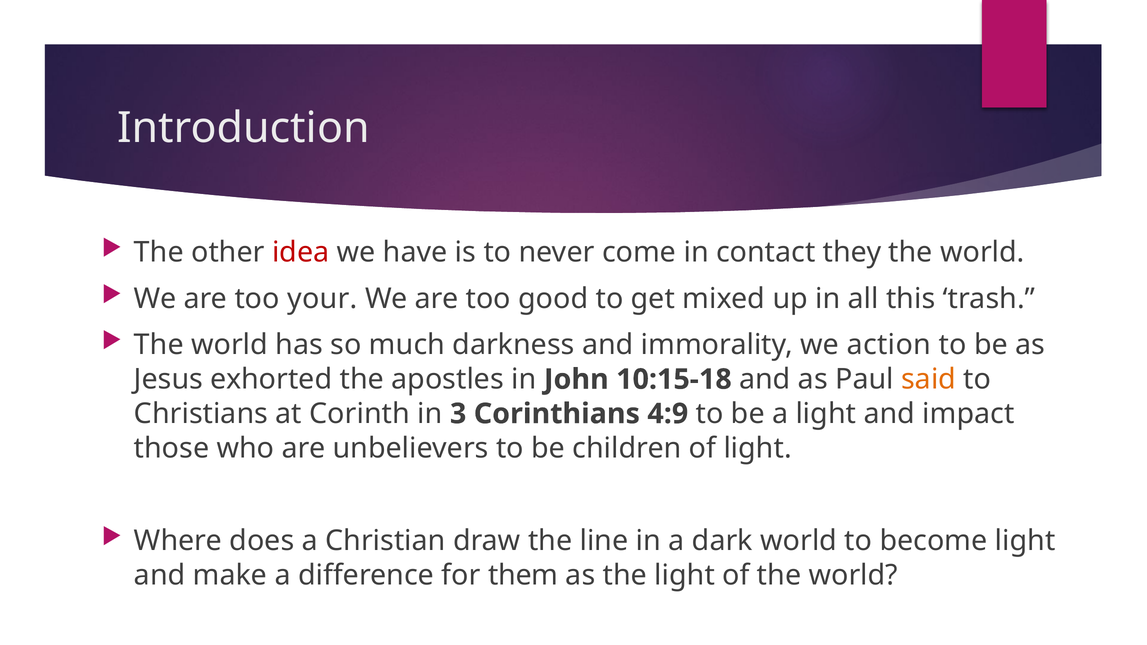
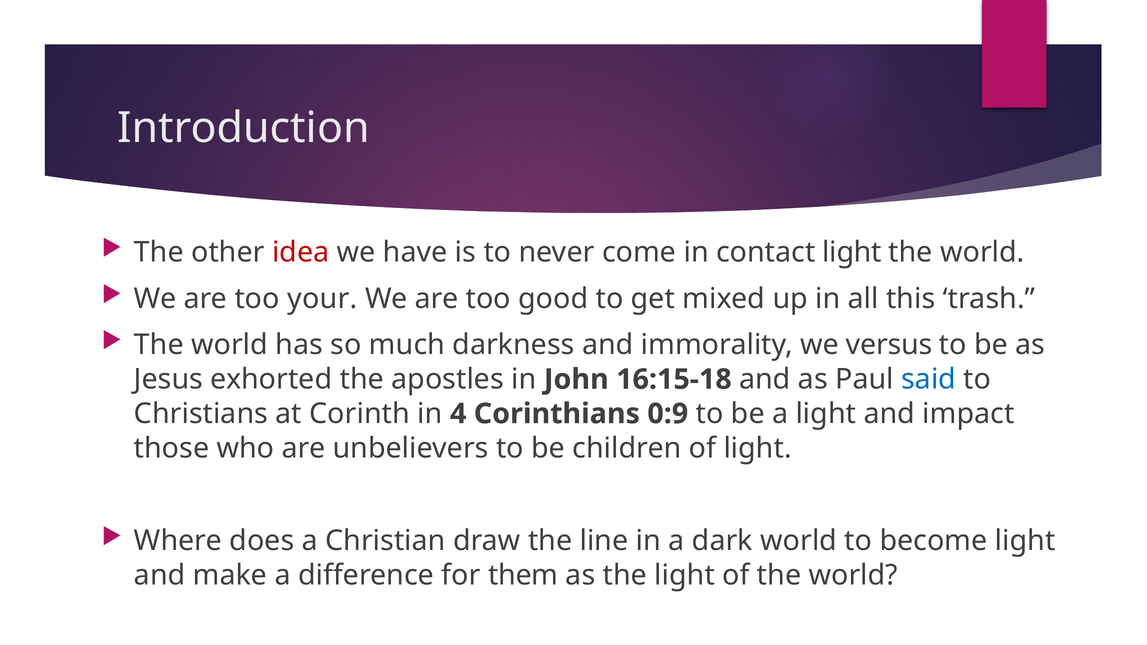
contact they: they -> light (852, 252)
action: action -> versus (889, 345)
10:15-18: 10:15-18 -> 16:15-18 (674, 379)
said colour: orange -> blue (929, 379)
3: 3 -> 4 (458, 414)
4:9: 4:9 -> 0:9 (668, 414)
